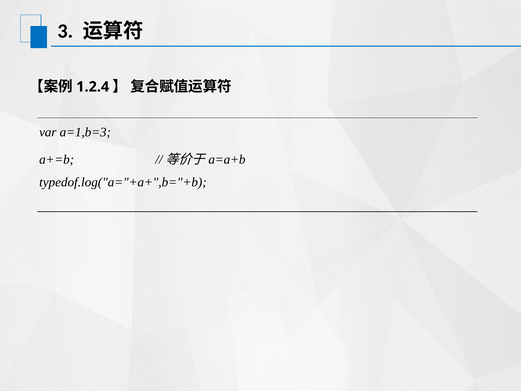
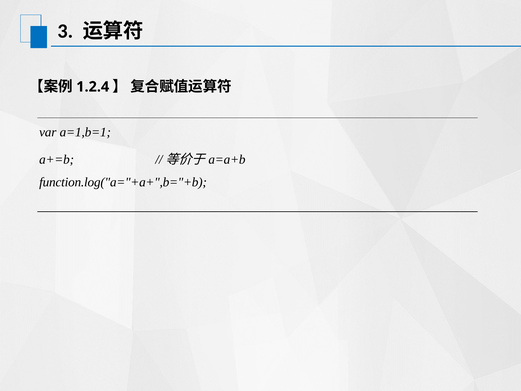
a=1,b=3: a=1,b=3 -> a=1,b=1 (85, 132)
typedof.log("a="+a+",b="+b: typedof.log("a="+a+",b="+b -> function.log("a="+a+",b="+b (123, 182)
